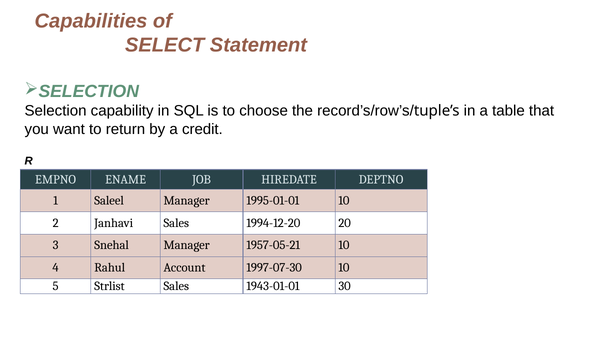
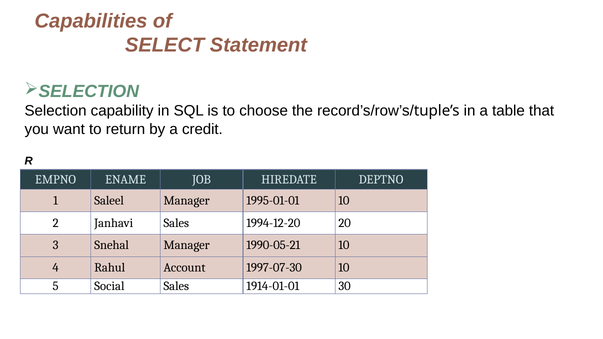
1957-05-21: 1957-05-21 -> 1990-05-21 (273, 245)
Strlist: Strlist -> Social (109, 286)
1943-01-01: 1943-01-01 -> 1914-01-01 (273, 286)
